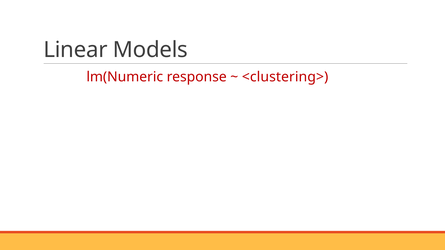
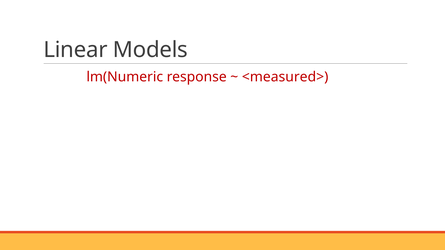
<clustering>: <clustering> -> <measured> (285, 77)
